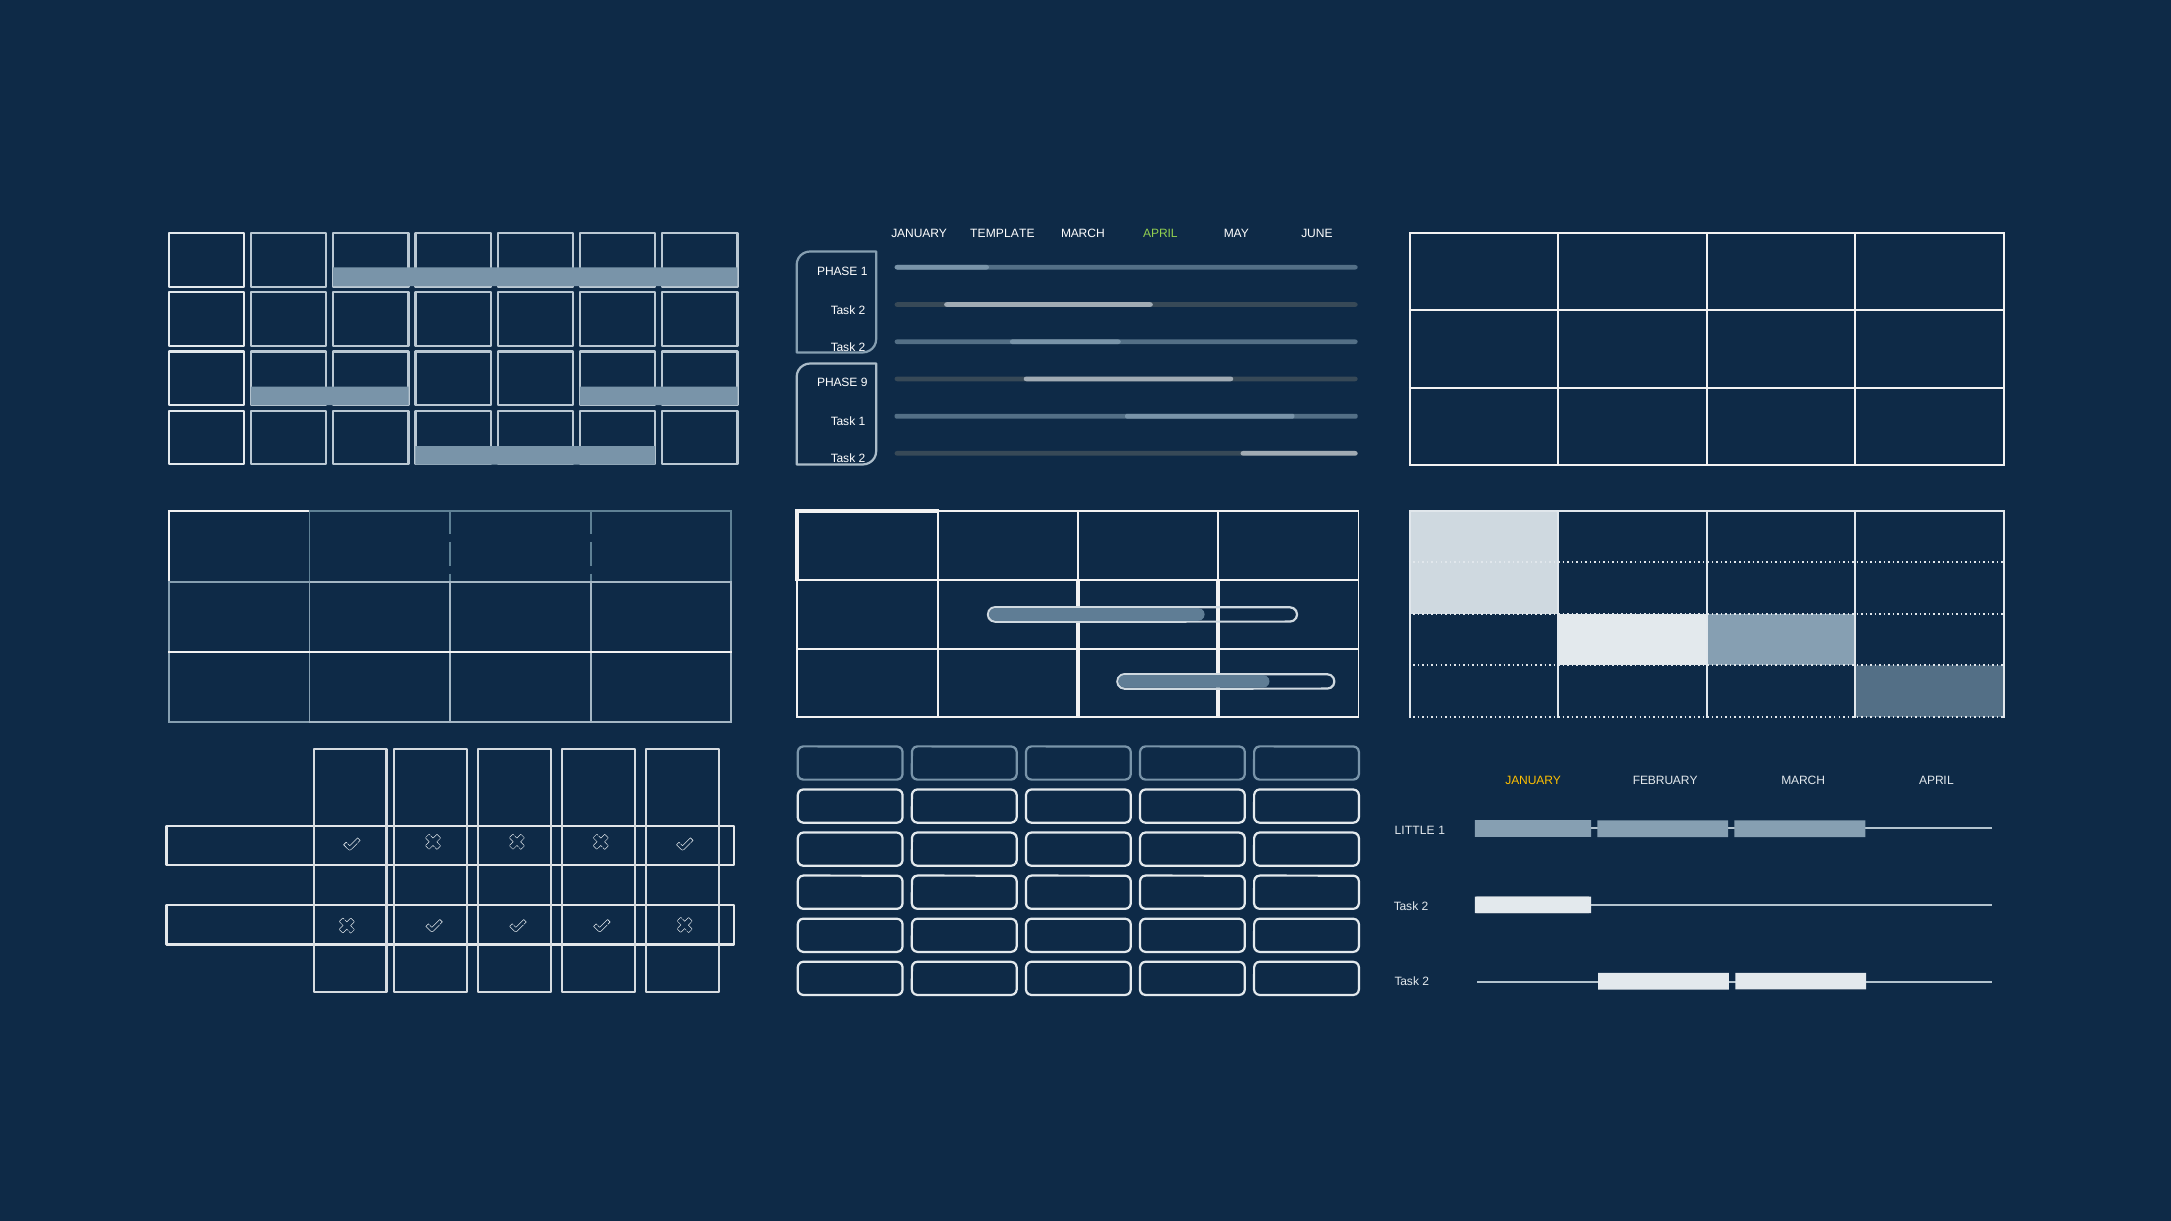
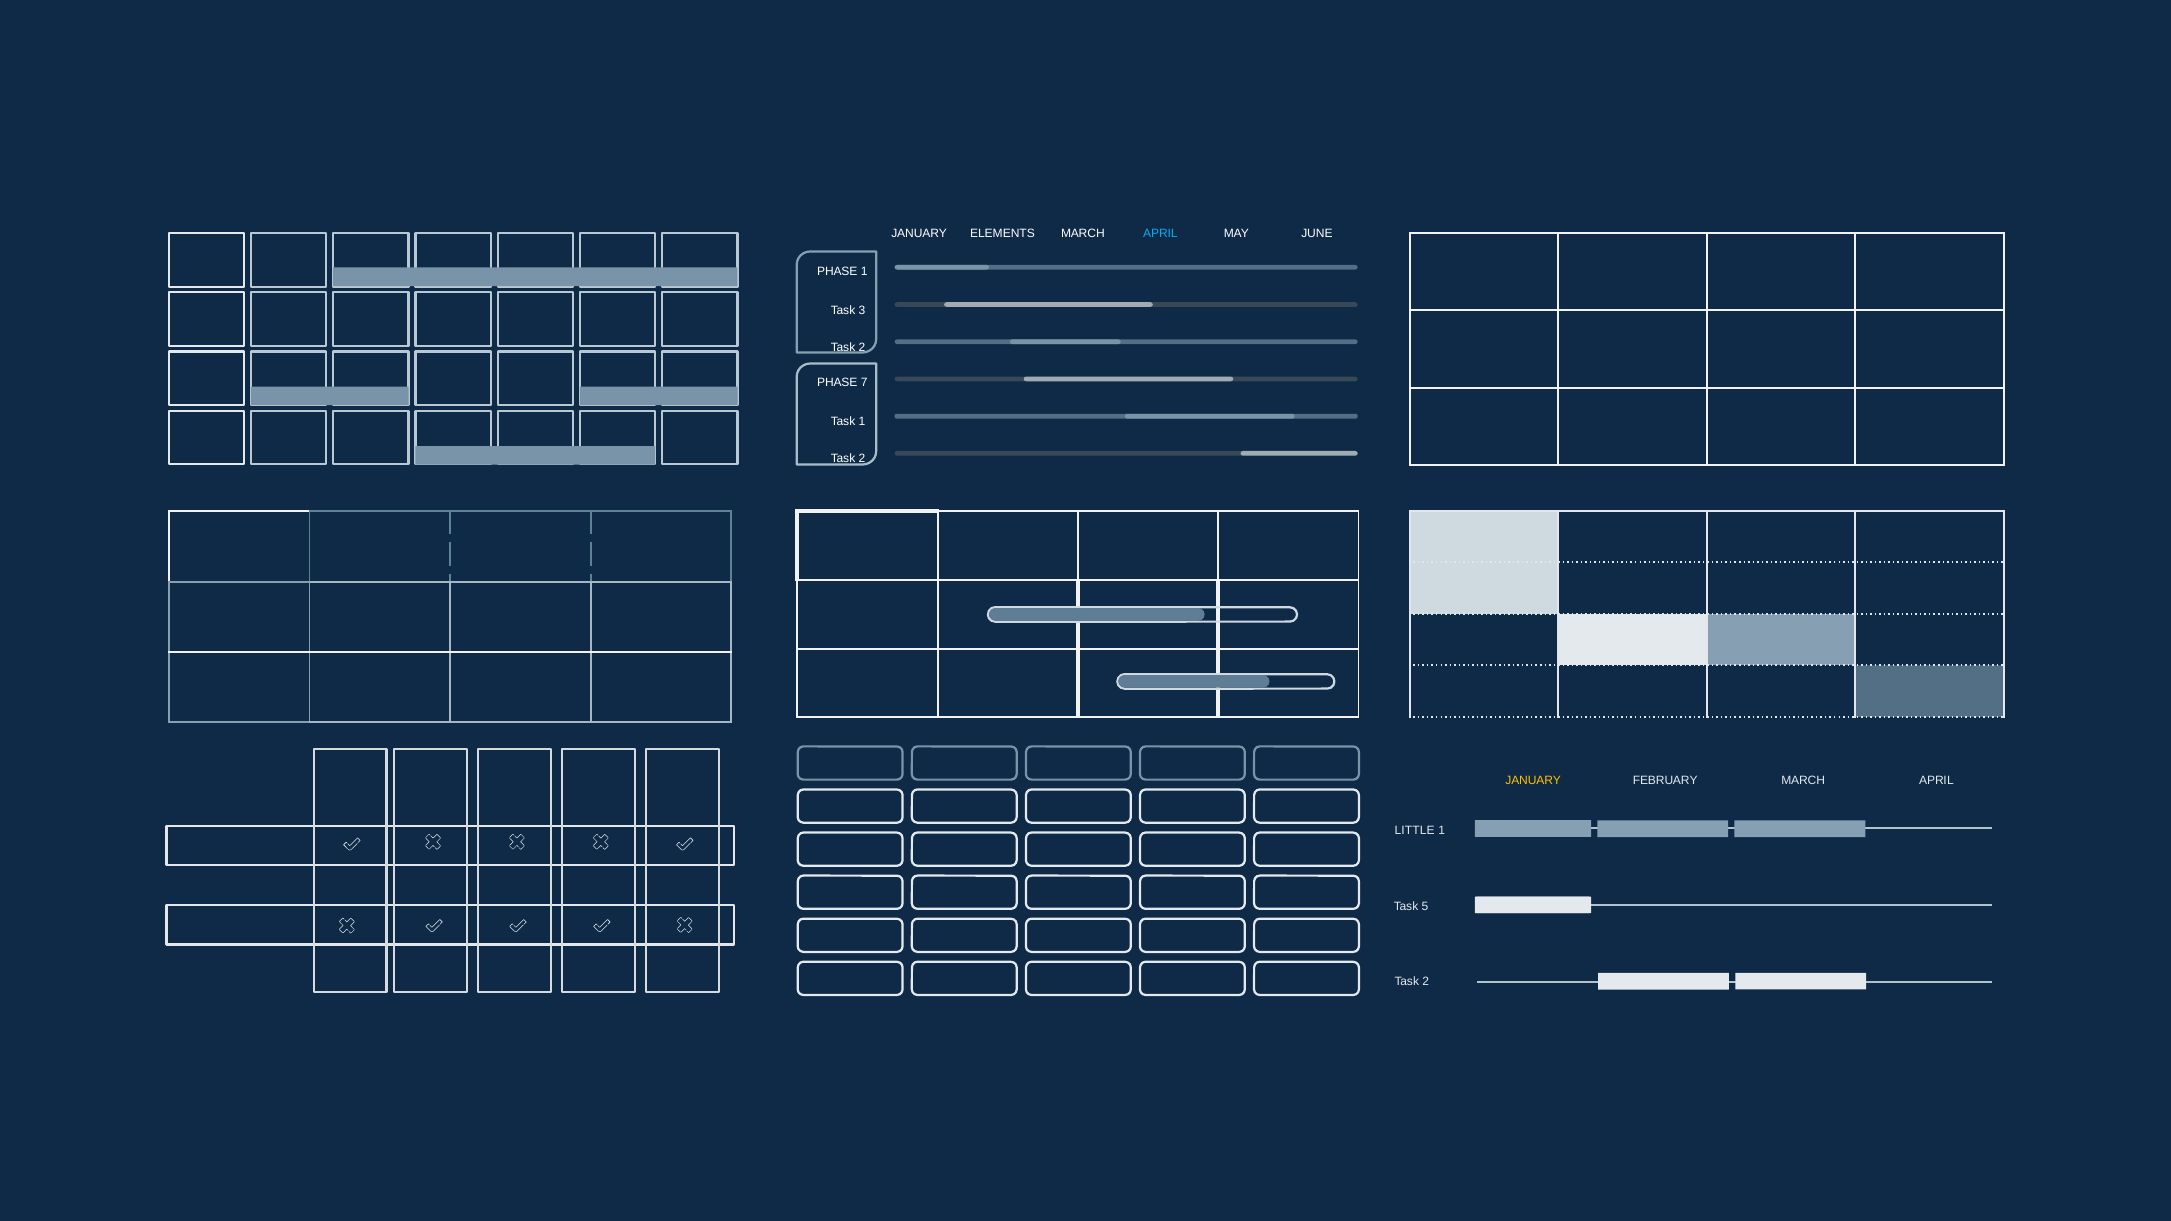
TEMPLATE: TEMPLATE -> ELEMENTS (1002, 234)
APRIL colour: light green -> light blue (1160, 234)
2: 2 -> 3 (862, 310)
9: 9 -> 7 (864, 382)
2: 2 -> 5 (1425, 907)
